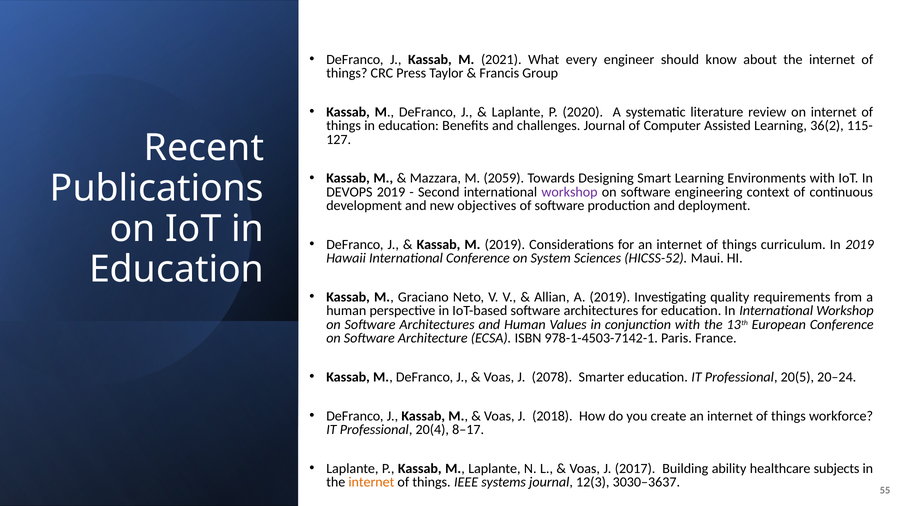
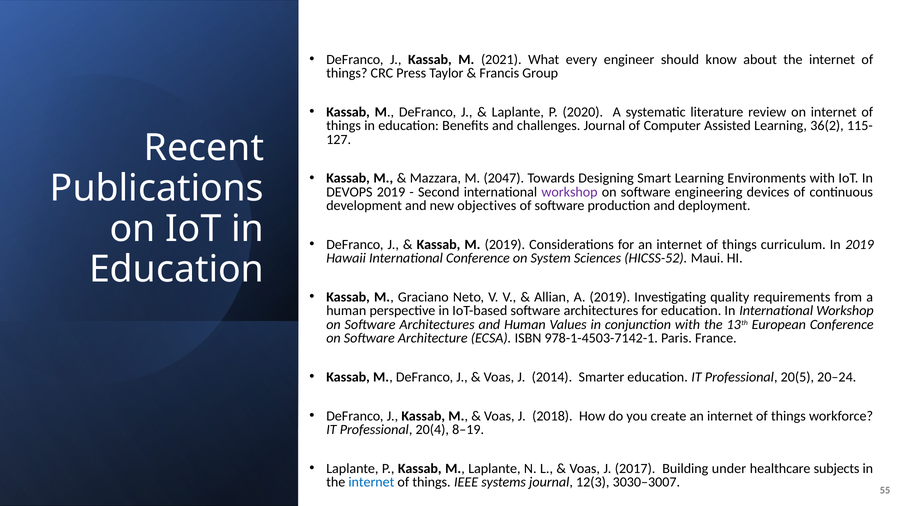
2059: 2059 -> 2047 (504, 178)
context: context -> devices (768, 192)
2078: 2078 -> 2014 (552, 377)
8–17: 8–17 -> 8–19 (468, 430)
ability: ability -> under (729, 469)
internet colour: orange -> blue (371, 482)
3030–3637: 3030–3637 -> 3030–3007 (646, 482)
